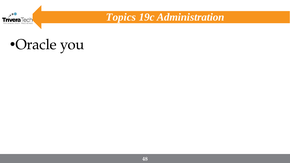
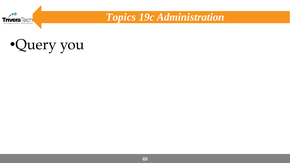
Oracle: Oracle -> Query (36, 45)
